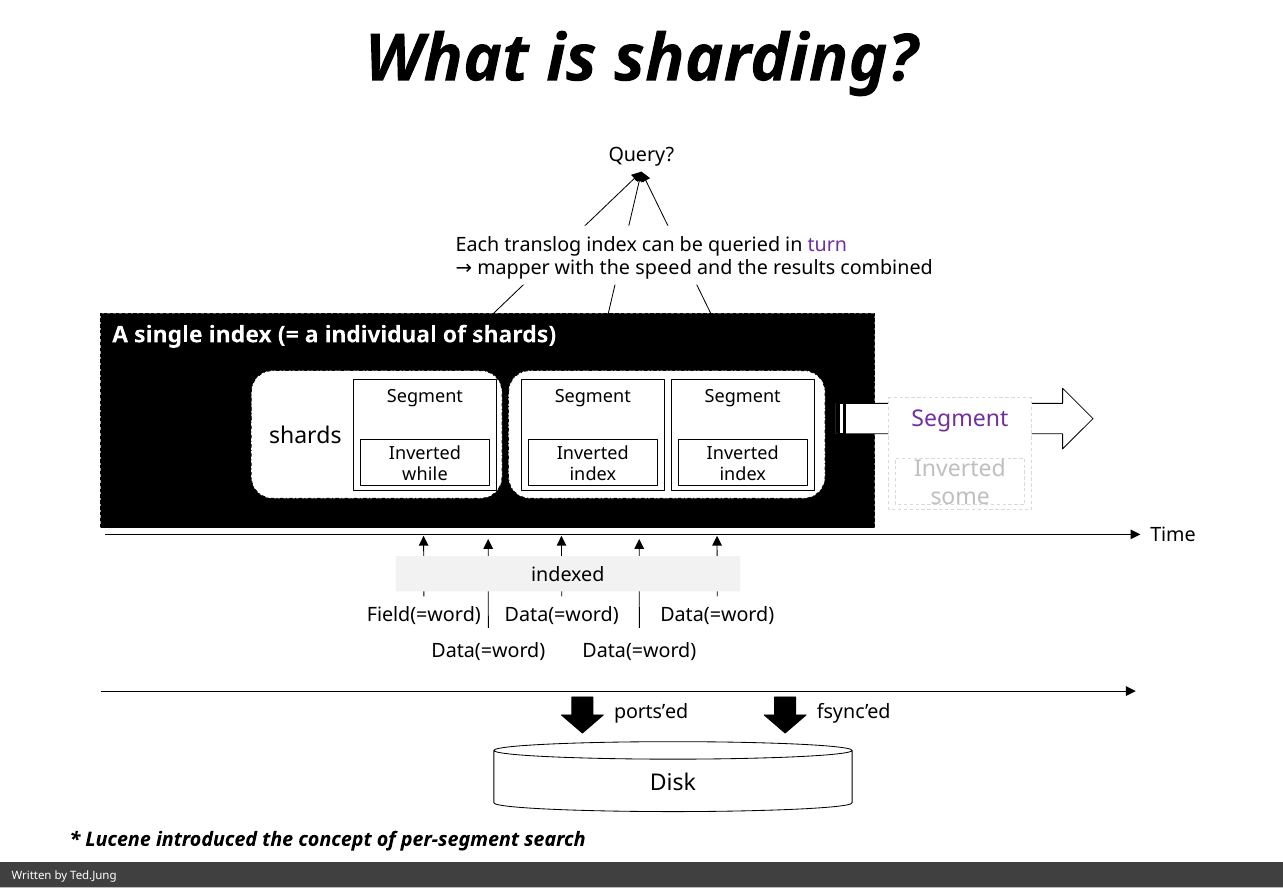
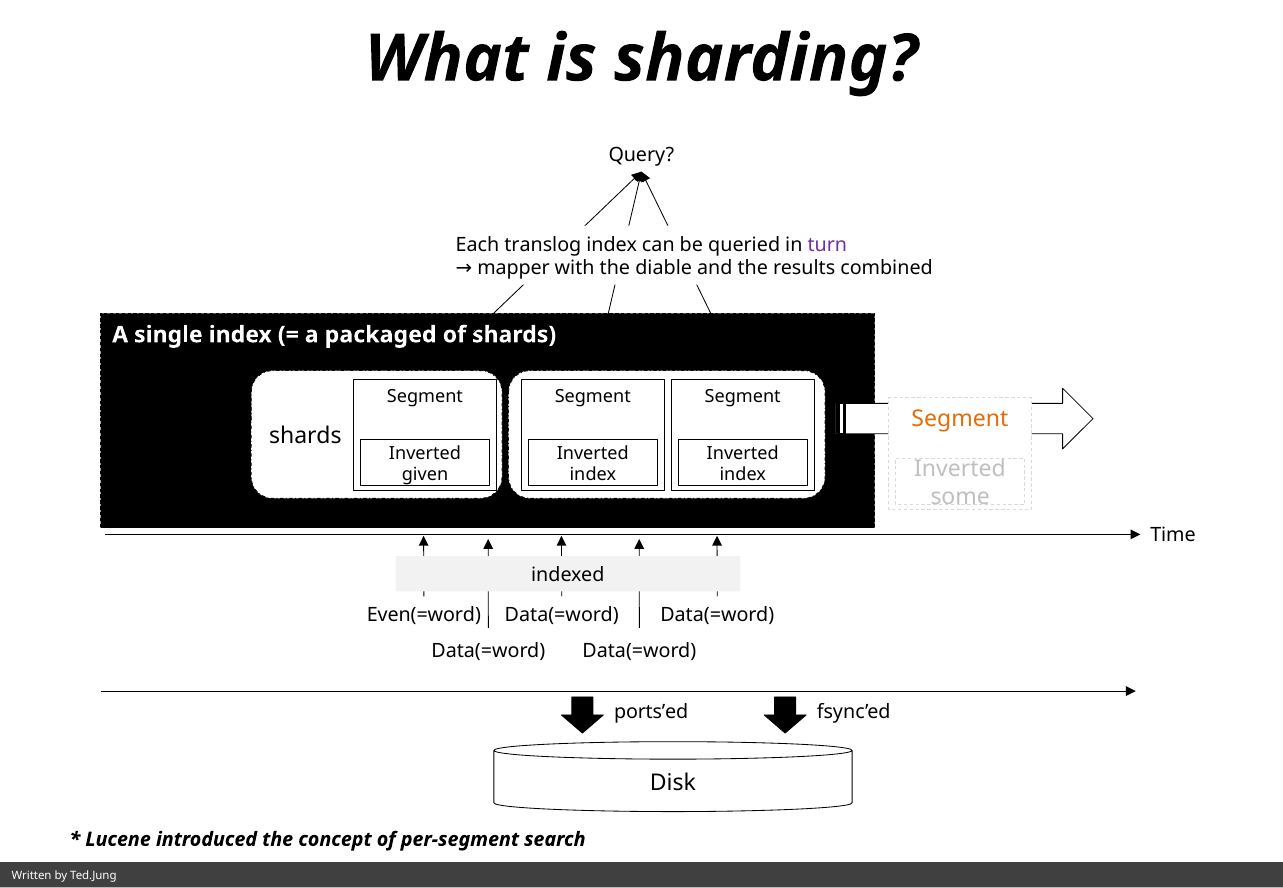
speed: speed -> diable (664, 268)
individual: individual -> packaged (381, 335)
Segment colour: purple -> orange (960, 419)
while: while -> given (425, 475)
Field(=word: Field(=word -> Even(=word (424, 616)
